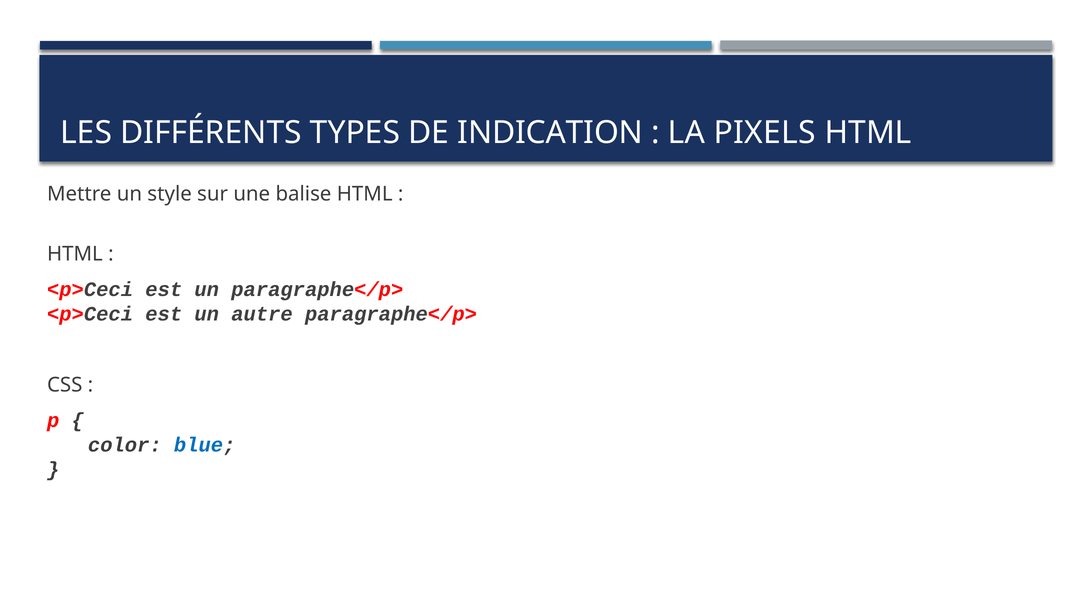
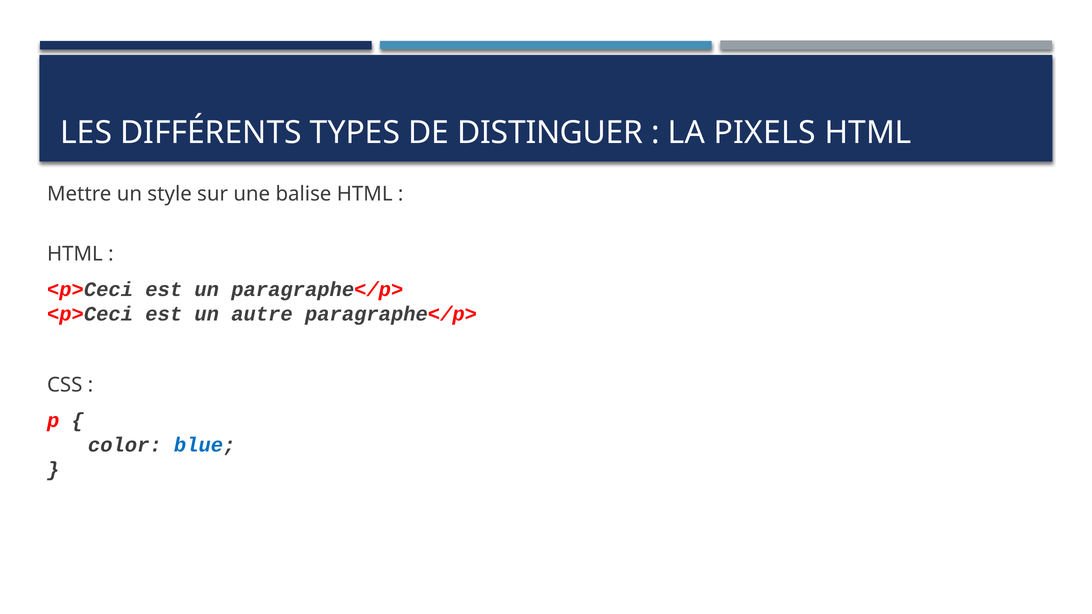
INDICATION: INDICATION -> DISTINGUER (550, 133)
